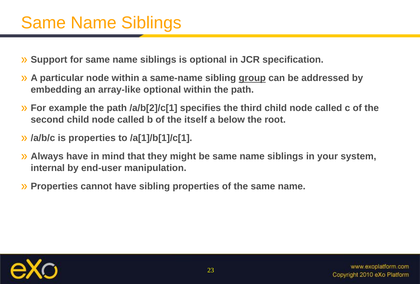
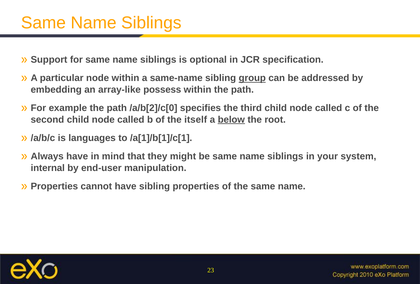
array-like optional: optional -> possess (162, 90)
/a/b[2]/c[1: /a/b[2]/c[1 -> /a/b[2]/c[0 (153, 108)
below underline: none -> present (231, 120)
is properties: properties -> languages (92, 138)
